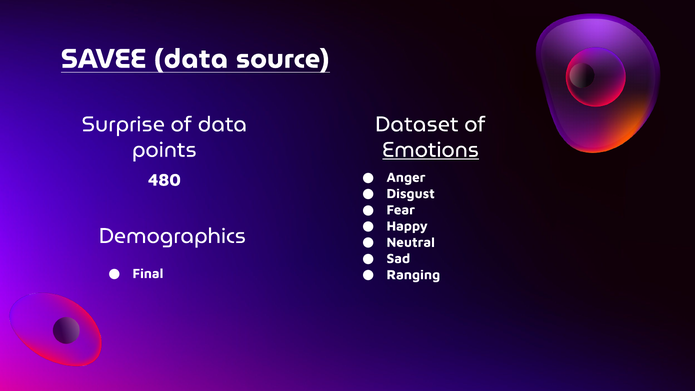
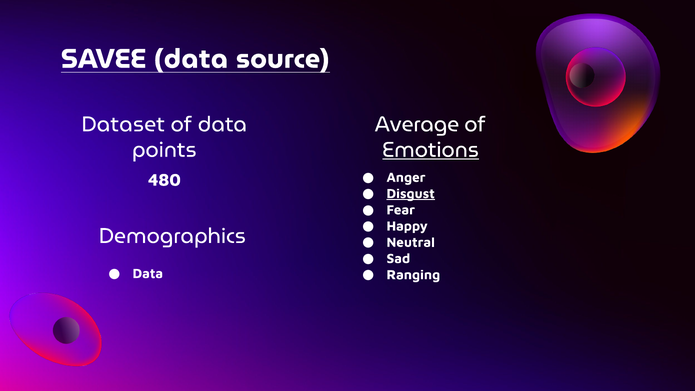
Surprise: Surprise -> Dataset (123, 124)
Dataset: Dataset -> Average (417, 124)
Disgust underline: none -> present (411, 194)
Final: Final -> Data (148, 274)
